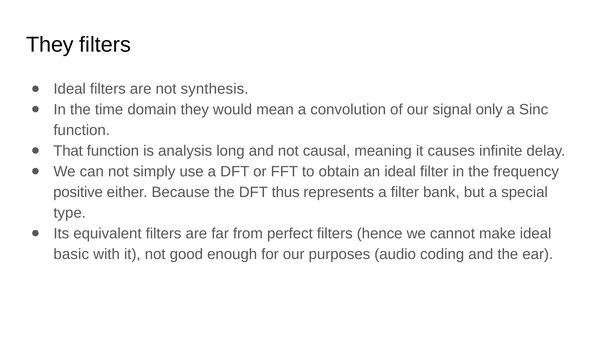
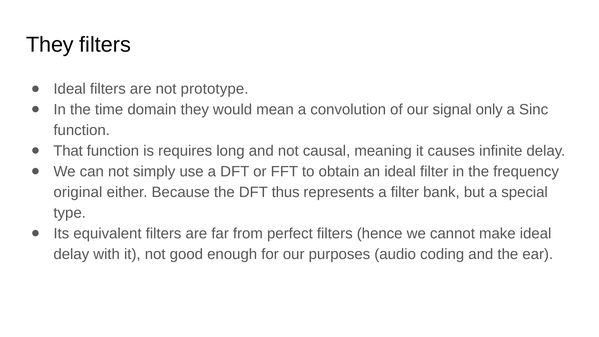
synthesis: synthesis -> prototype (215, 89)
analysis: analysis -> requires (185, 151)
positive: positive -> original (78, 192)
basic: basic -> delay (71, 254)
